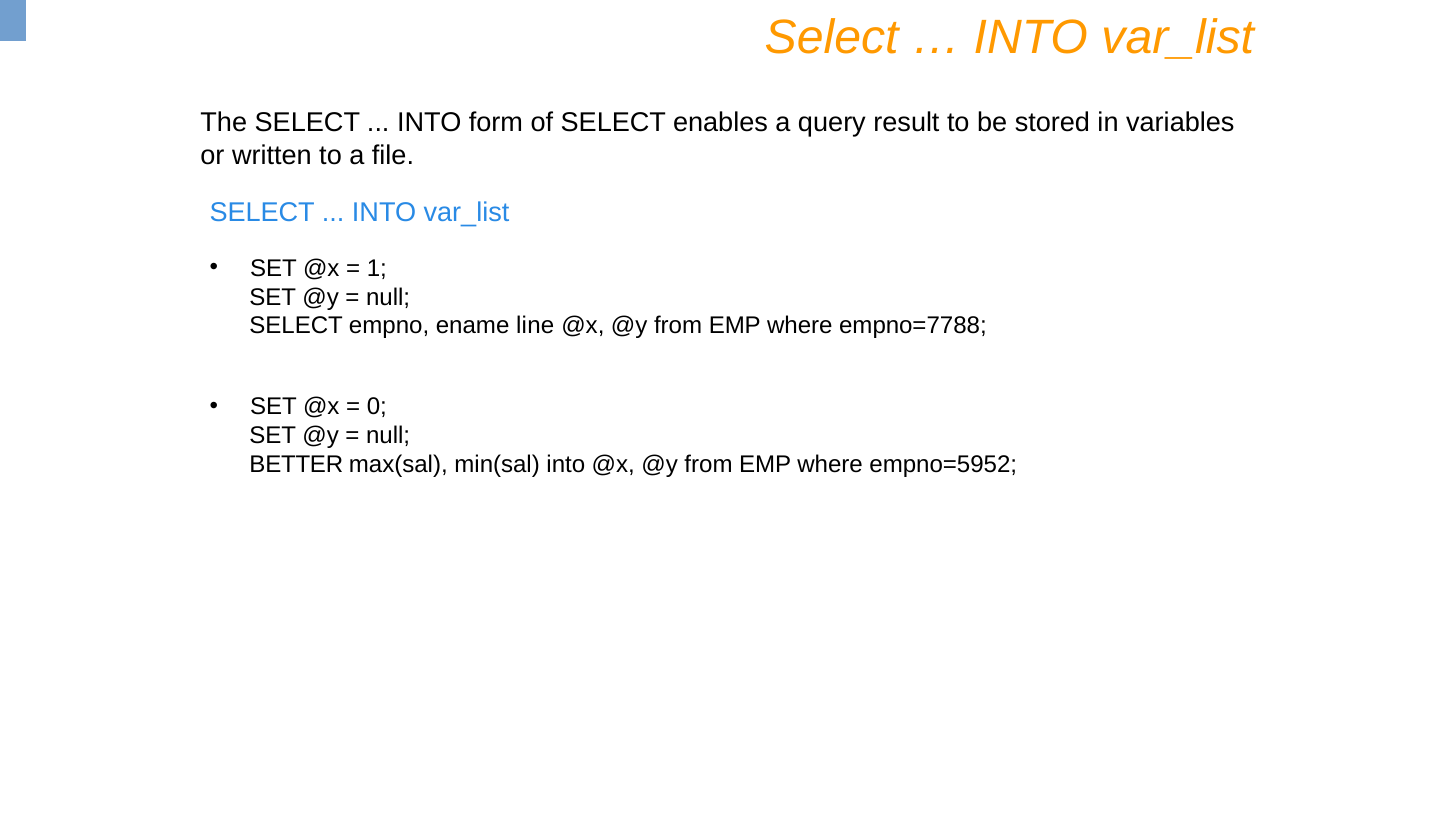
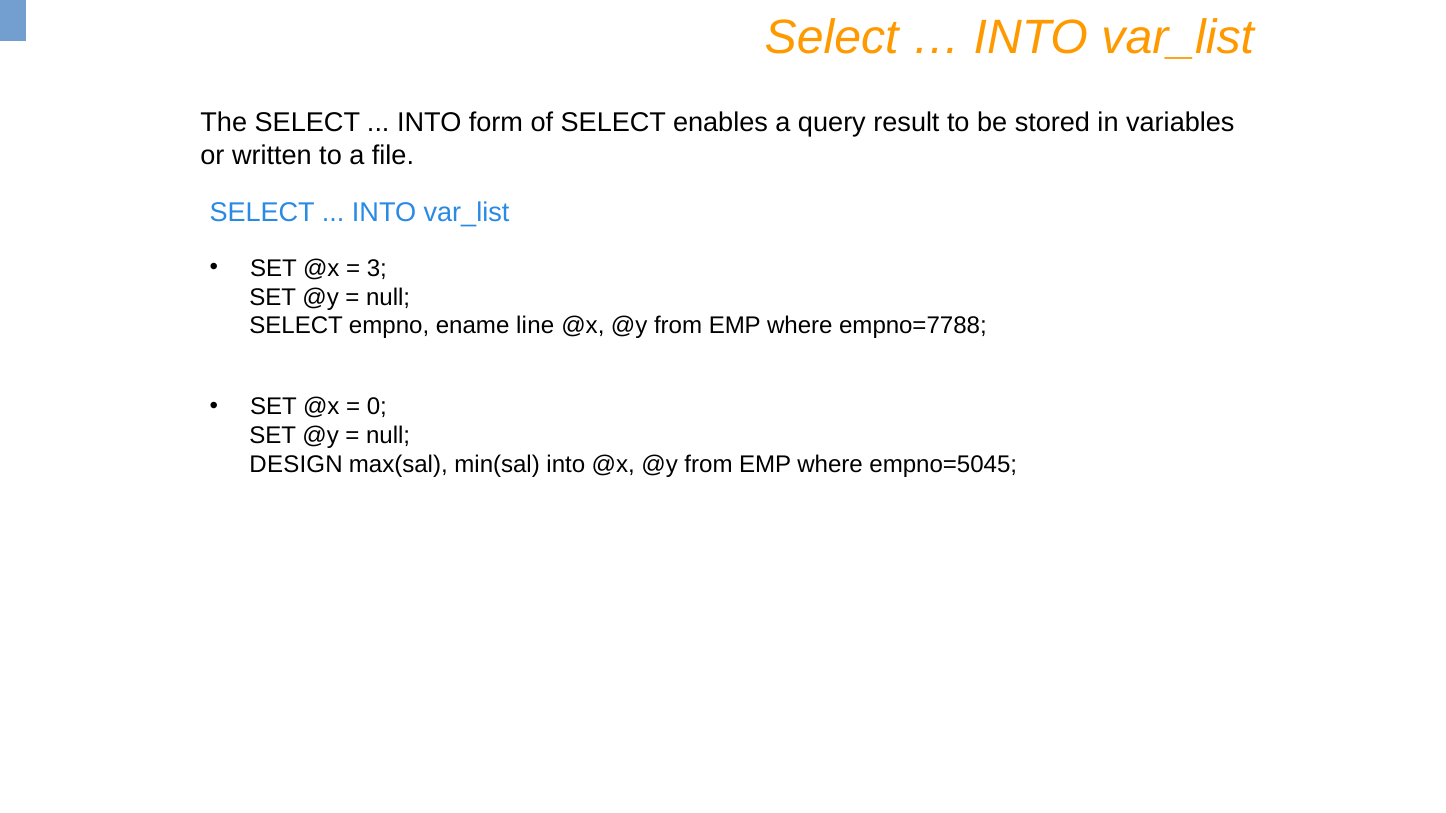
1: 1 -> 3 (377, 268)
BETTER: BETTER -> DESIGN (296, 465)
empno=5952: empno=5952 -> empno=5045 (943, 465)
